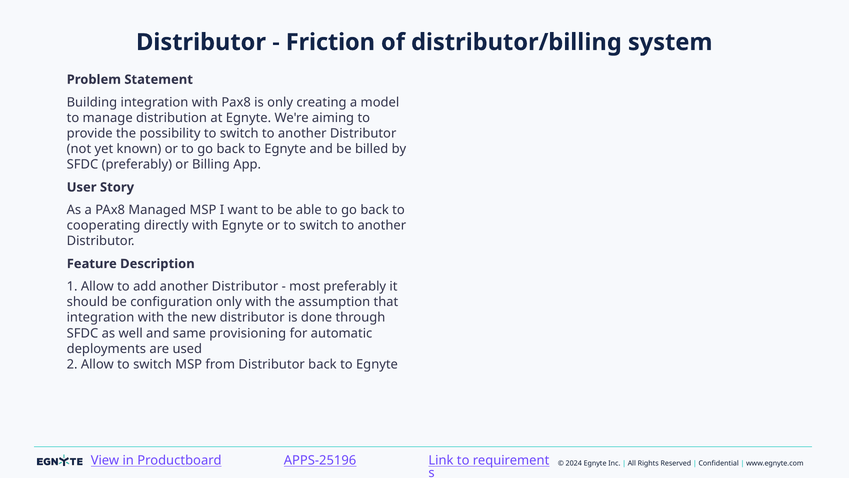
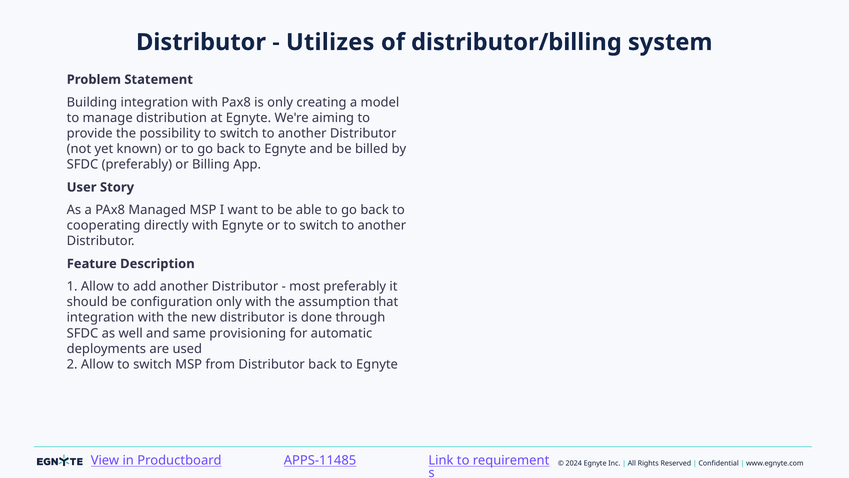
Friction: Friction -> Utilizes (330, 42)
APPS-25196: APPS-25196 -> APPS-11485 (320, 460)
